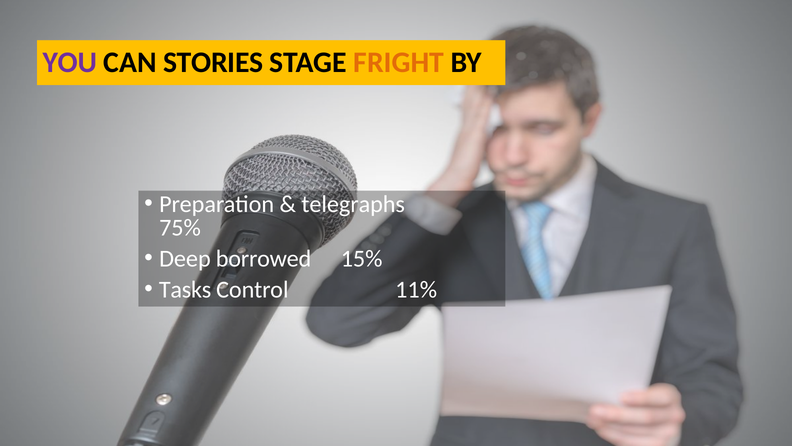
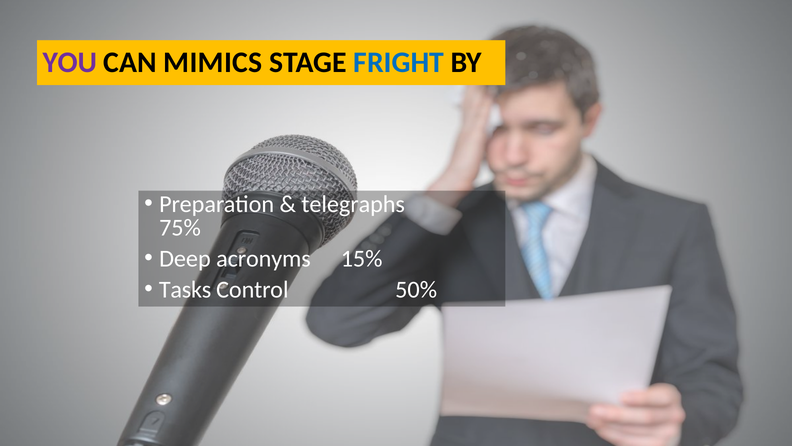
STORIES: STORIES -> MIMICS (213, 62)
FRIGHT colour: orange -> blue (399, 62)
borrowed: borrowed -> acronyms (263, 259)
11%: 11% -> 50% (416, 290)
